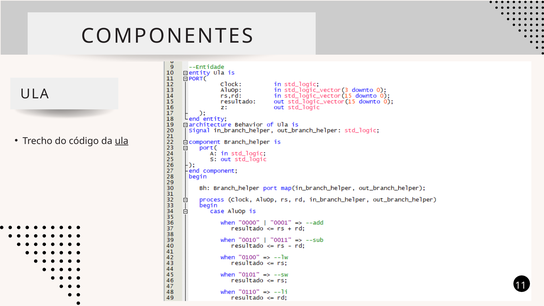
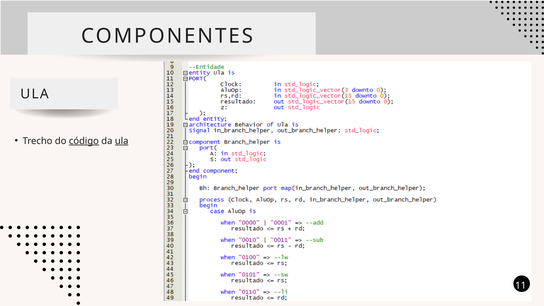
código underline: none -> present (84, 141)
